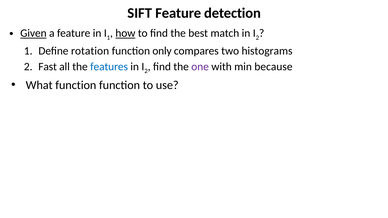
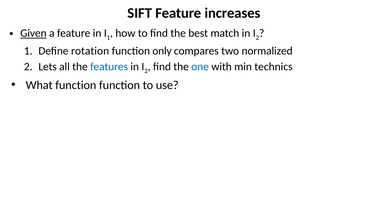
detection: detection -> increases (232, 13)
how underline: present -> none (125, 33)
histograms: histograms -> normalized (267, 51)
Fast: Fast -> Lets (48, 67)
one colour: purple -> blue (200, 67)
because: because -> technics (273, 67)
